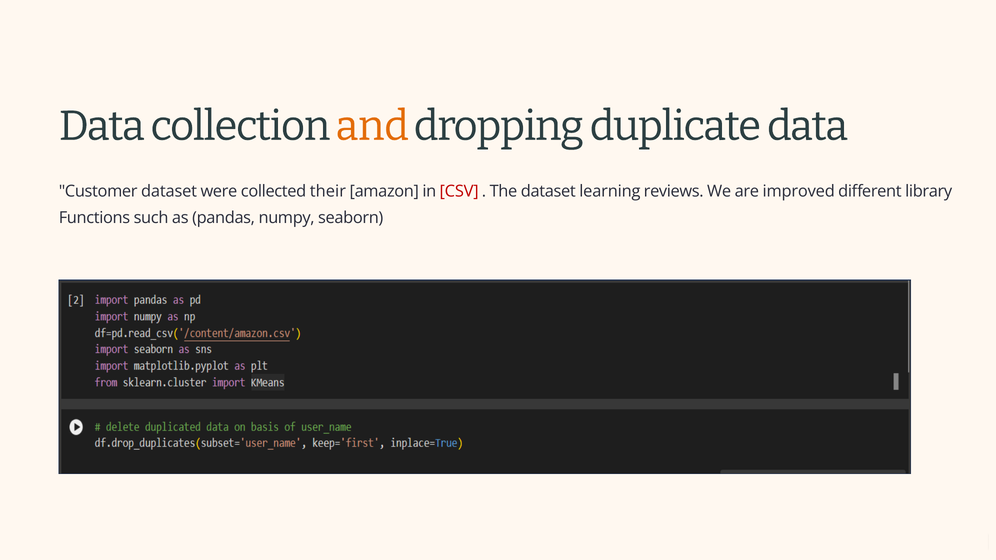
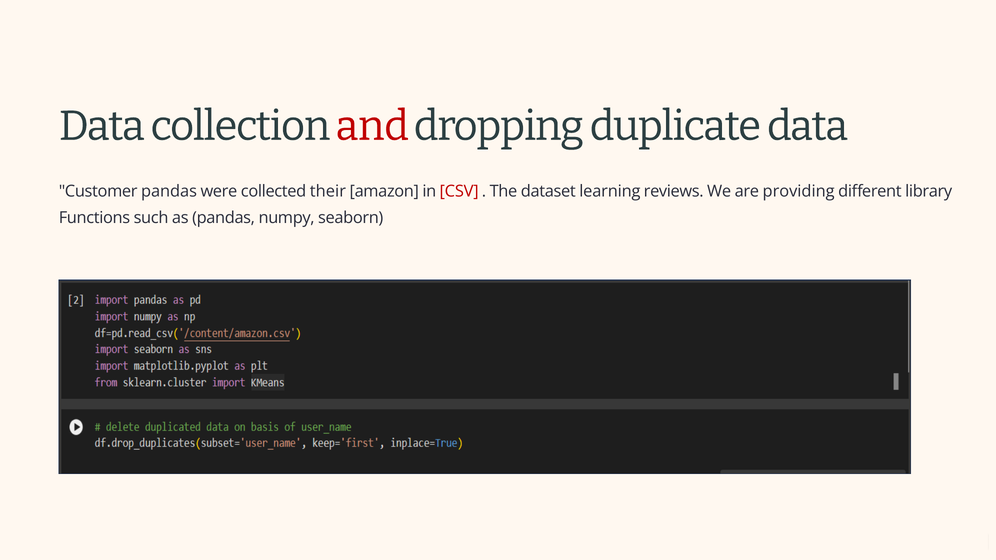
and colour: orange -> red (372, 126)
Customer dataset: dataset -> pandas (169, 191)
improved: improved -> providing (799, 191)
